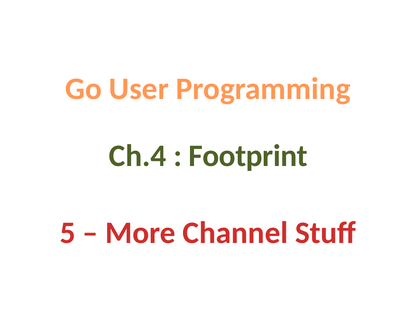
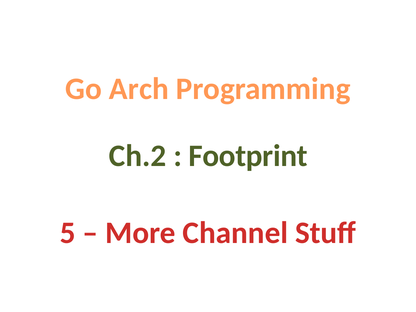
User: User -> Arch (139, 89)
Ch.4: Ch.4 -> Ch.2 (138, 156)
